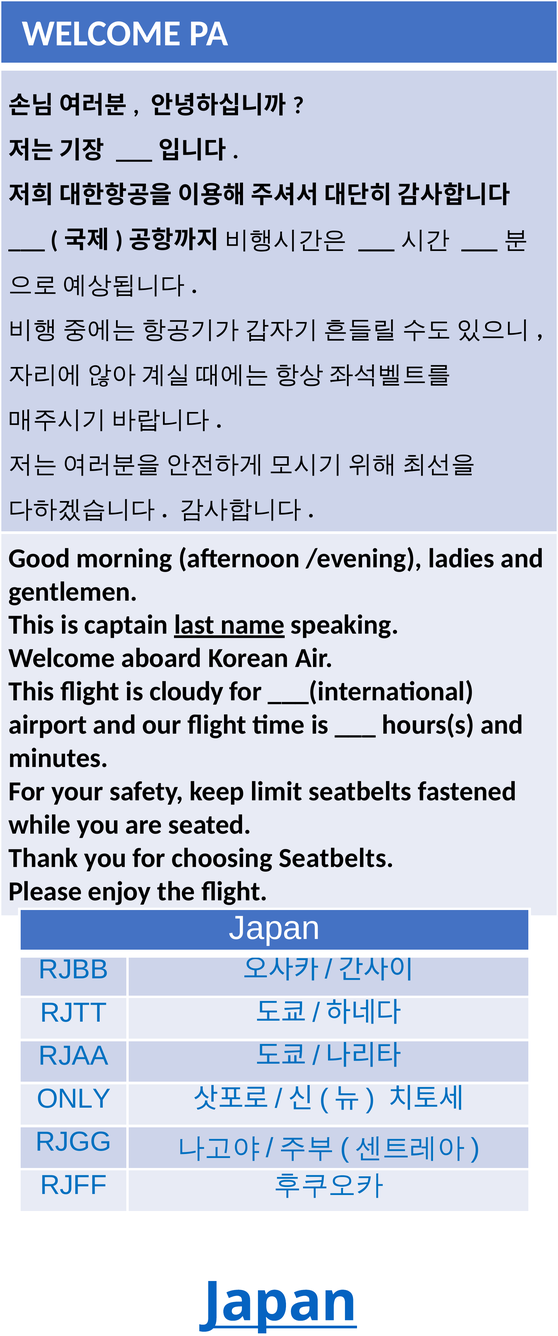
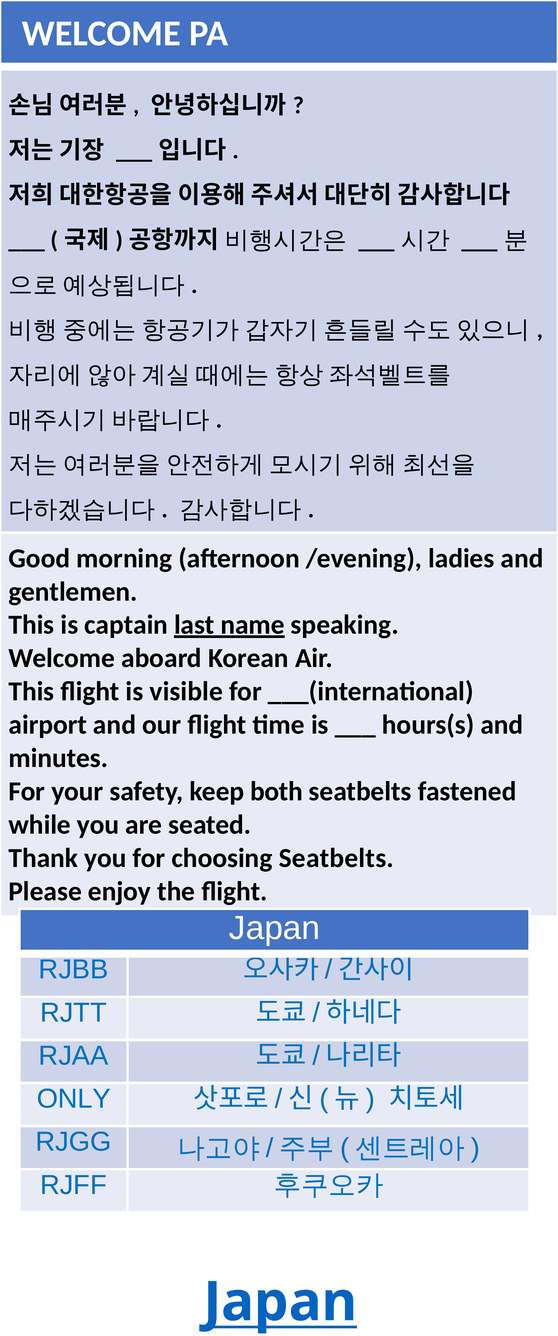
cloudy: cloudy -> visible (186, 691)
limit: limit -> both (276, 791)
